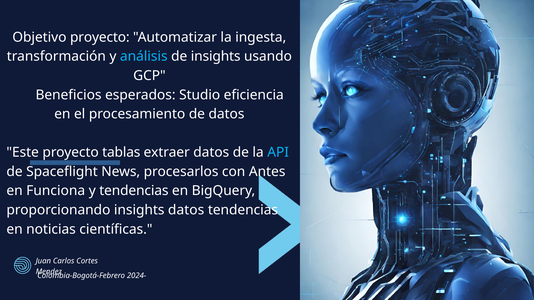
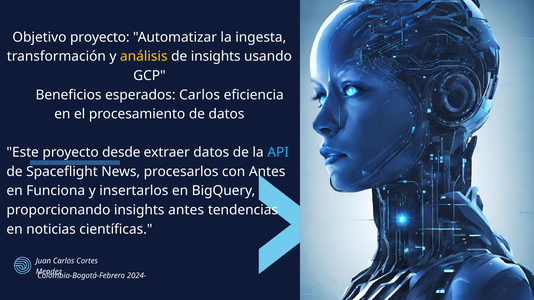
análisis colour: light blue -> yellow (144, 57)
esperados Studio: Studio -> Carlos (200, 95)
tablas: tablas -> desde (121, 153)
y tendencias: tendencias -> insertarlos (134, 191)
insights datos: datos -> antes (186, 210)
